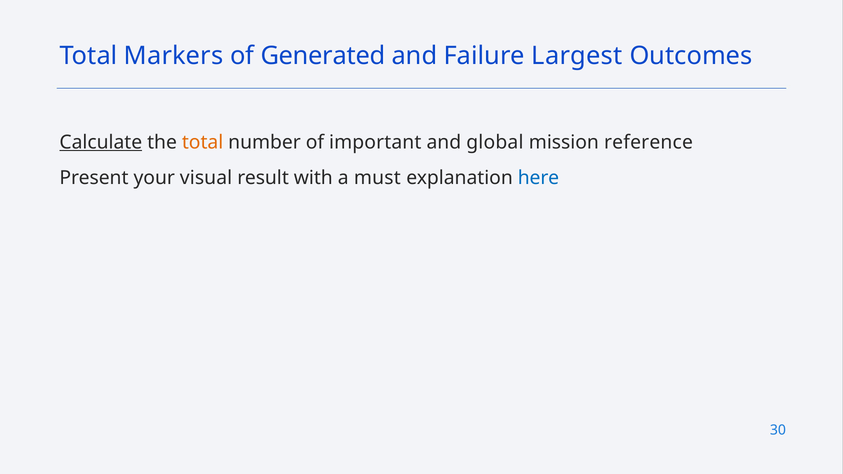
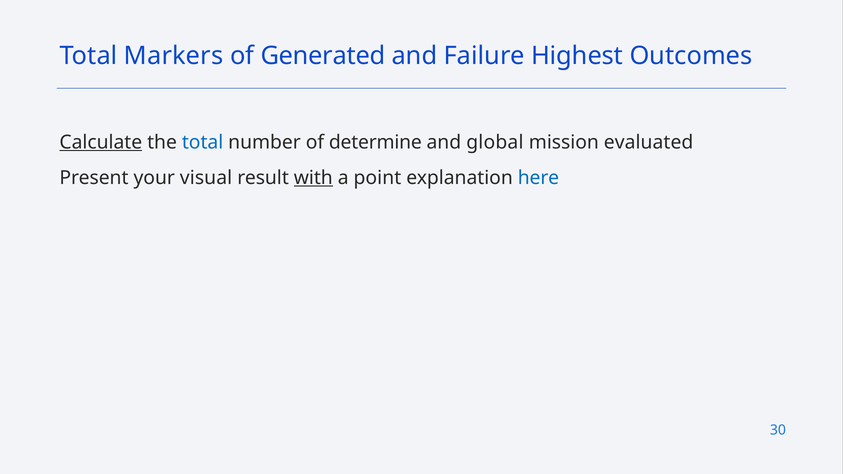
Largest: Largest -> Highest (577, 56)
total colour: orange -> blue (203, 142)
important: important -> determine (375, 142)
reference: reference -> evaluated (649, 142)
with underline: none -> present (313, 178)
must: must -> point (377, 178)
